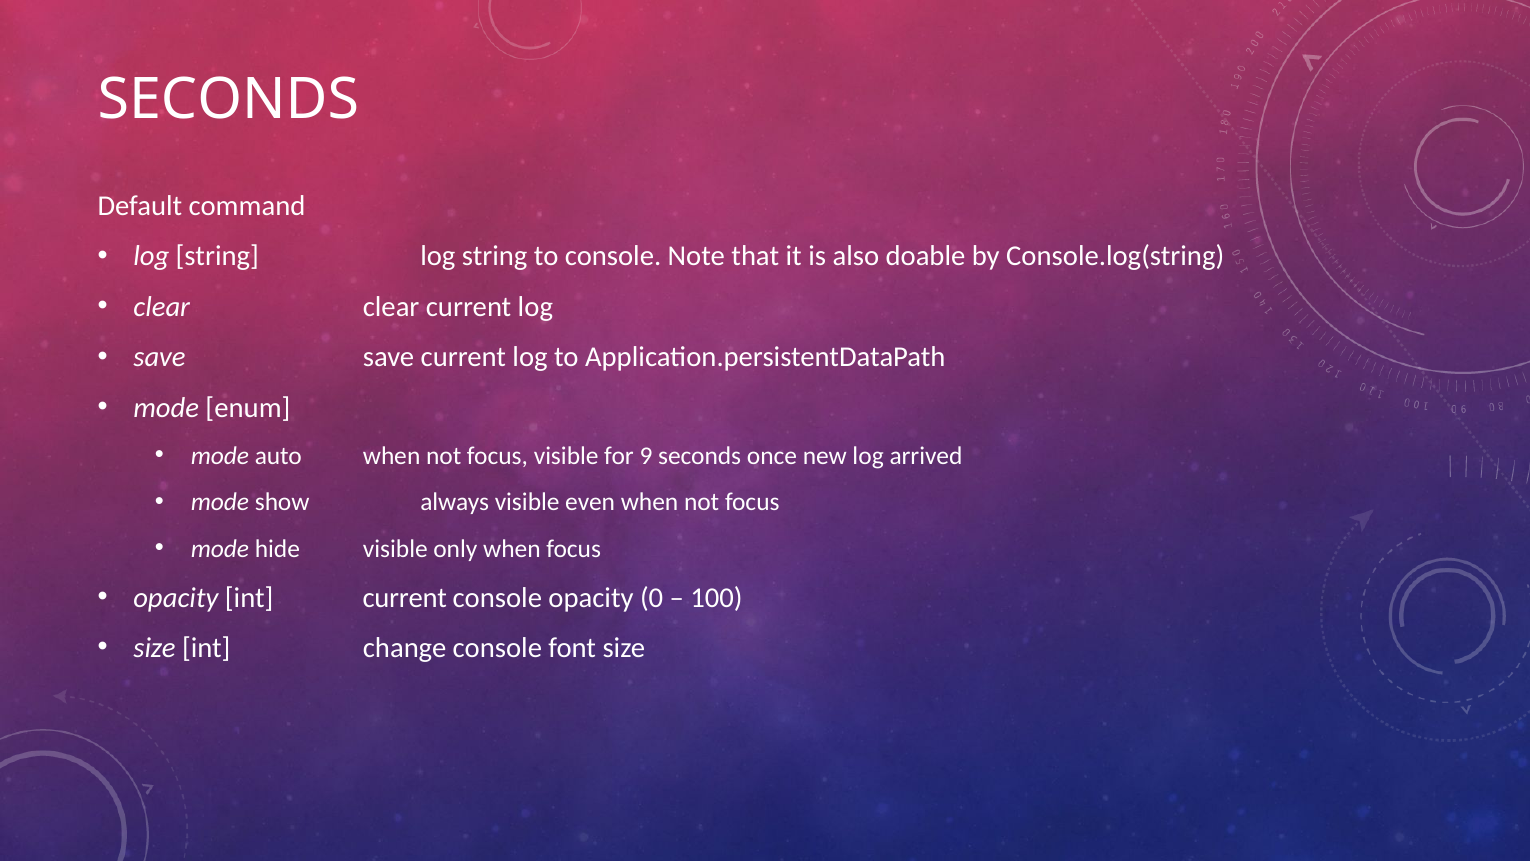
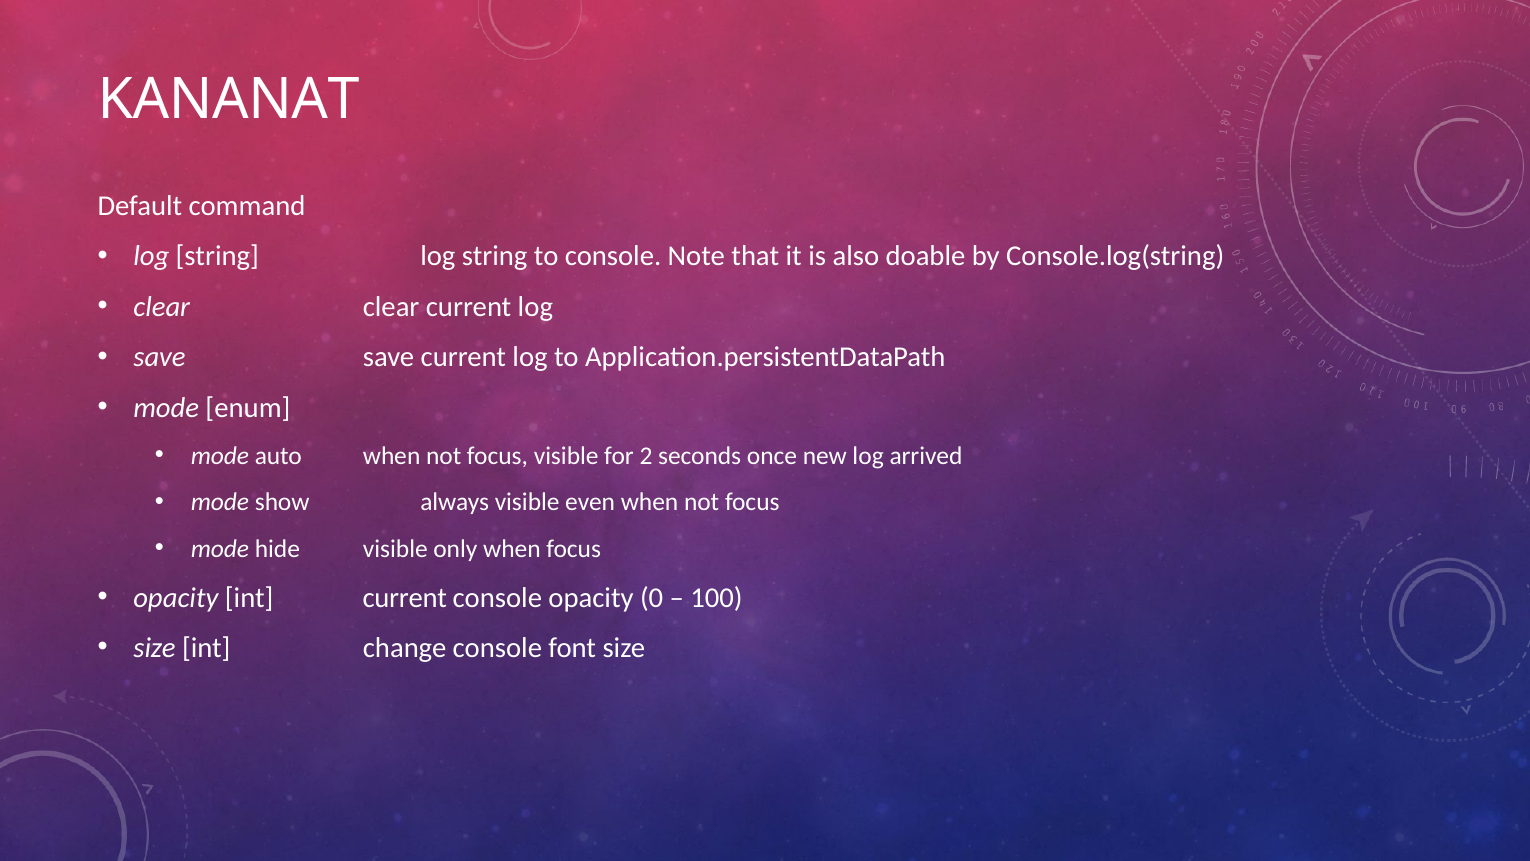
SECONDS: SECONDS -> KANANAT (229, 99)
9: 9 -> 2 (646, 456)
